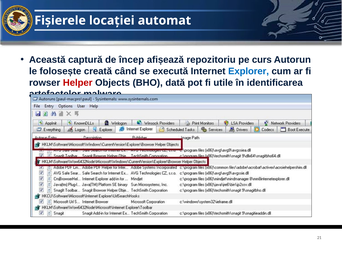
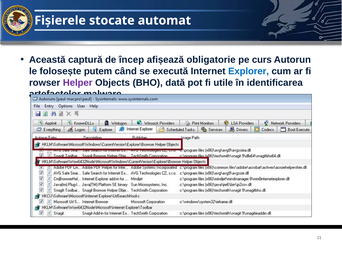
locației: locației -> stocate (112, 20)
repozitoriu: repozitoriu -> obligatorie (211, 60)
creată: creată -> putem (98, 71)
Helper colour: red -> purple (78, 82)
